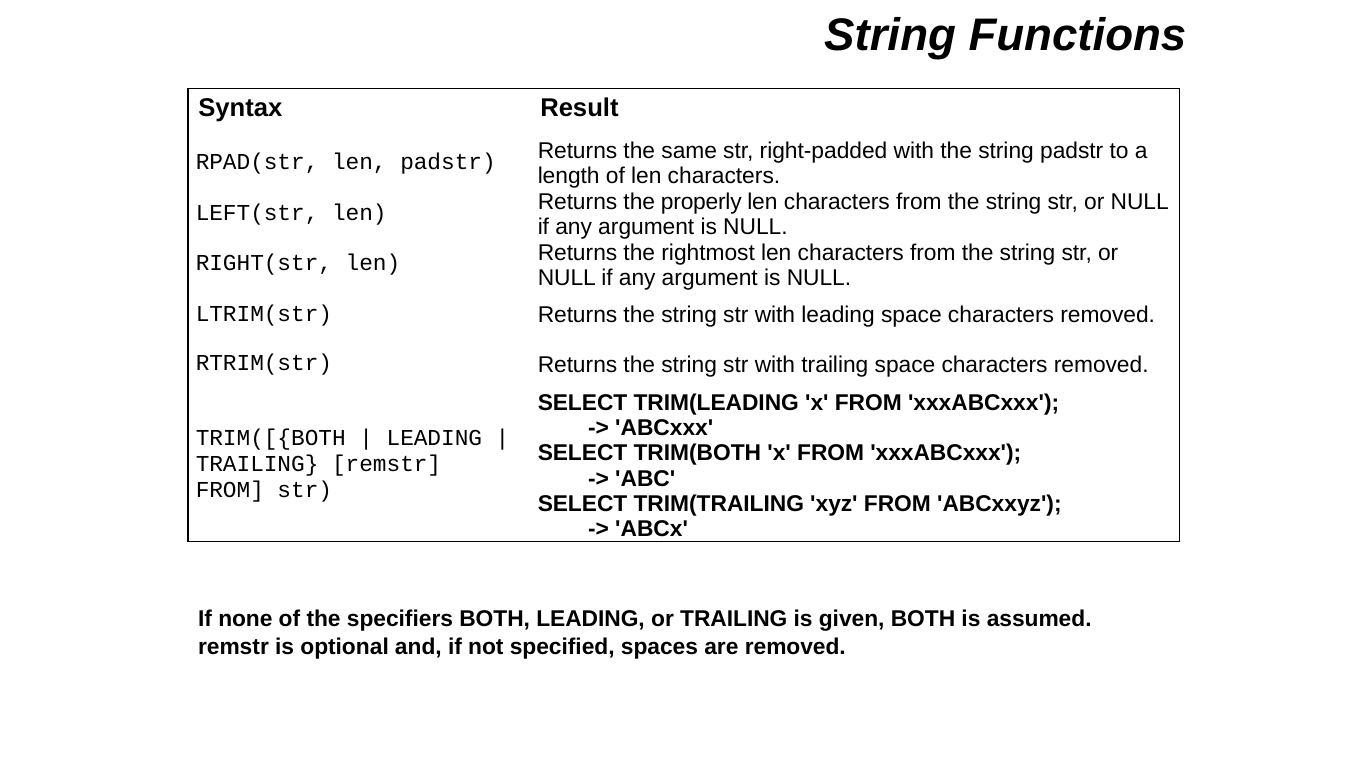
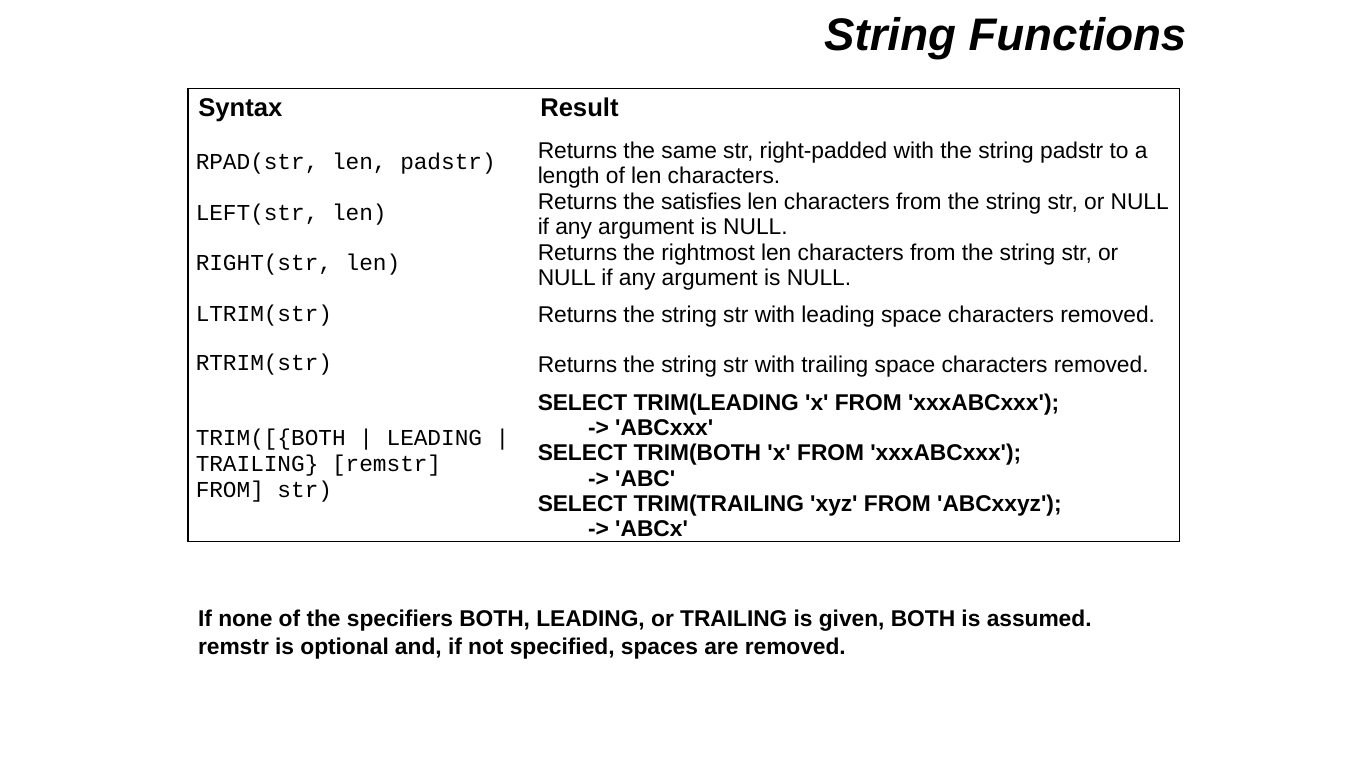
properly: properly -> satisfies (701, 202)
